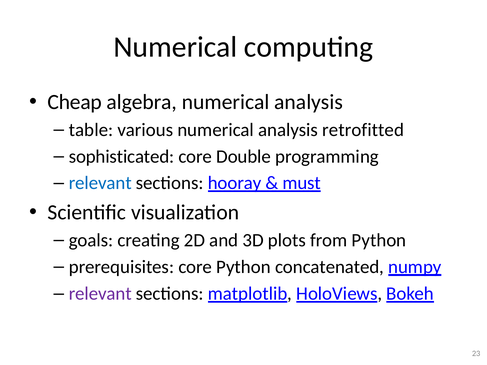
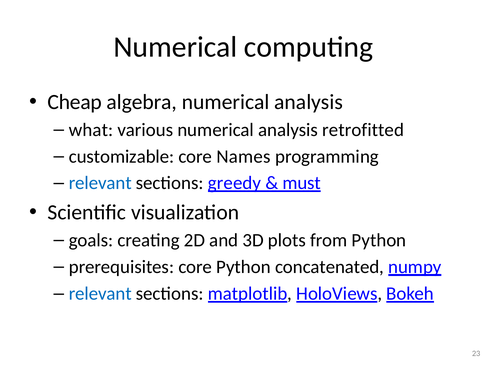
table: table -> what (91, 130)
sophisticated: sophisticated -> customizable (121, 157)
Double: Double -> Names (243, 157)
hooray: hooray -> greedy (234, 183)
relevant colour: purple -> blue (100, 294)
